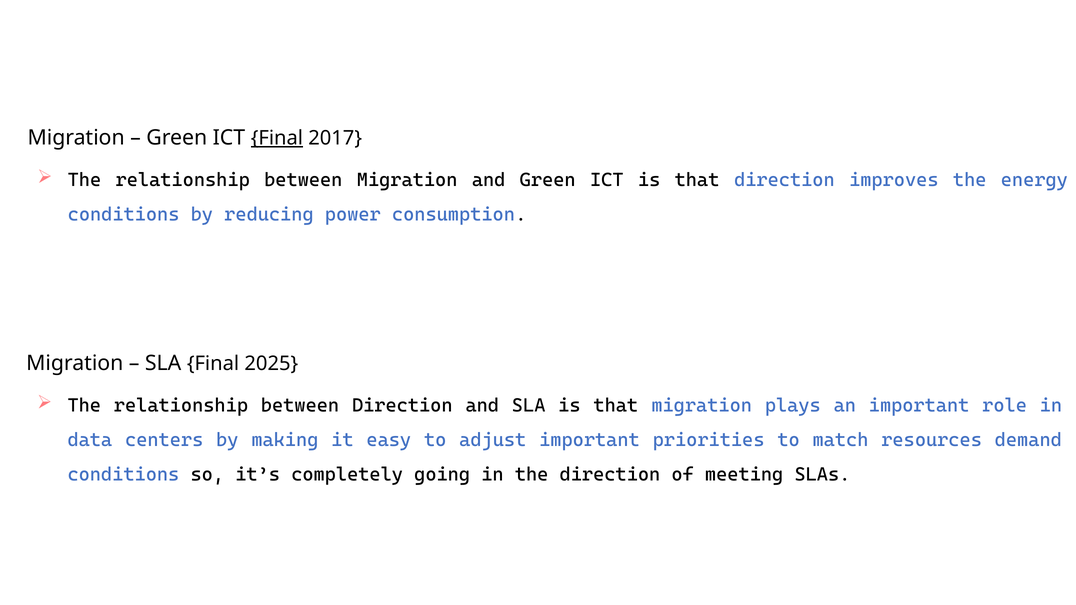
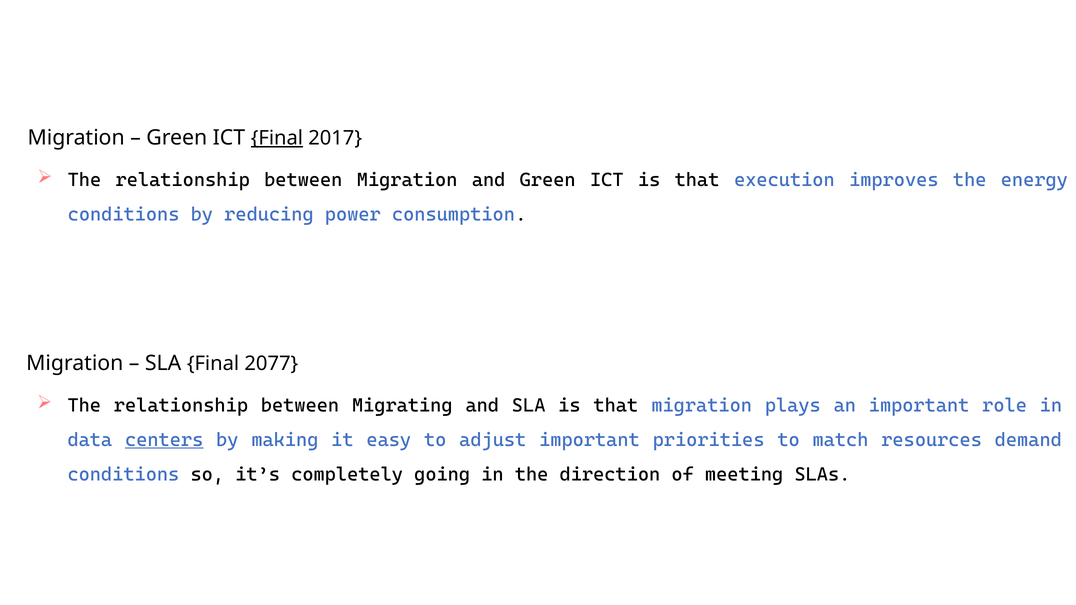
that direction: direction -> execution (784, 180)
2025: 2025 -> 2077 (271, 364)
between Direction: Direction -> Migrating (402, 406)
centers underline: none -> present (164, 440)
